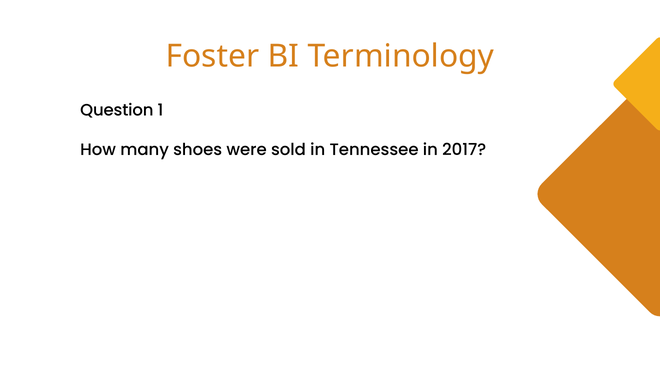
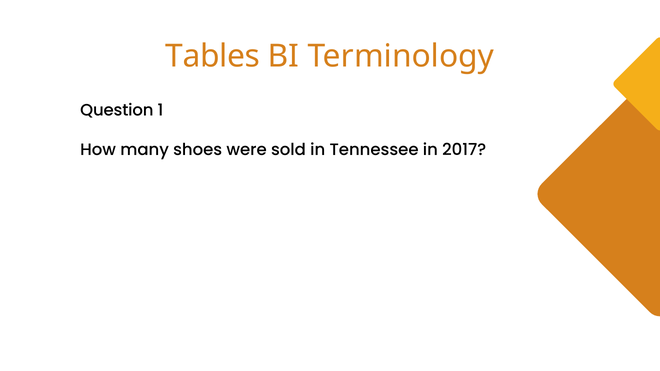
Foster: Foster -> Tables (213, 56)
